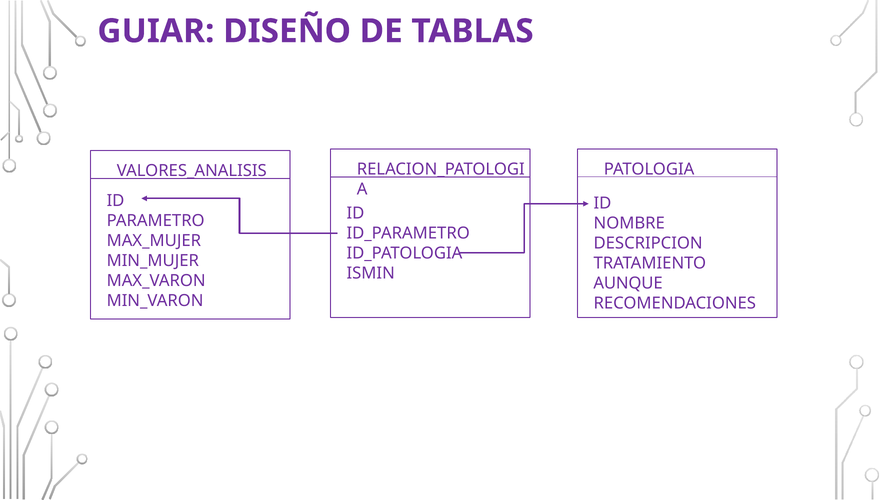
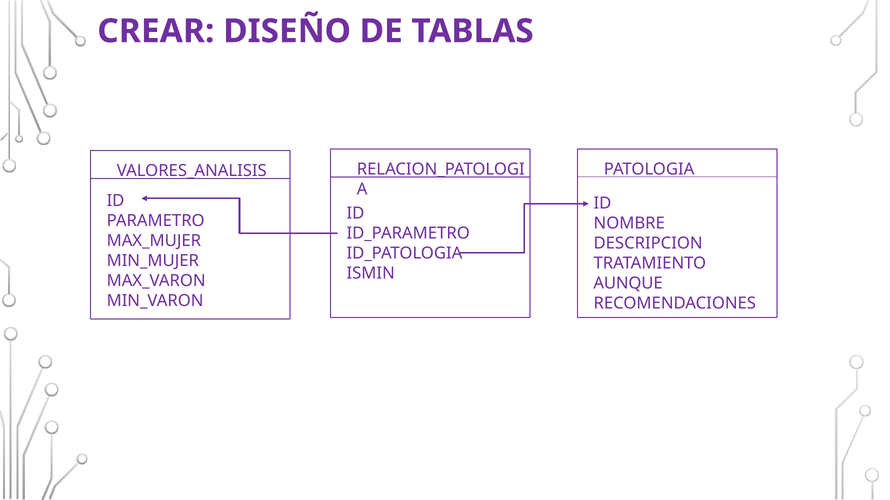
GUIAR: GUIAR -> CREAR (156, 31)
